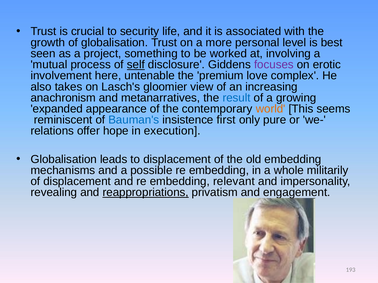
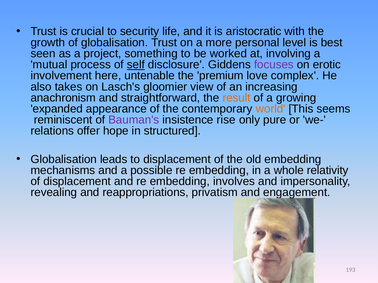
associated: associated -> aristocratic (254, 31)
metanarratives: metanarratives -> straightforward (161, 98)
result colour: blue -> orange (237, 98)
Bauman's colour: blue -> purple (134, 120)
first: first -> rise (226, 120)
execution: execution -> structured (172, 131)
militarily: militarily -> relativity (328, 171)
relevant: relevant -> involves (234, 182)
reappropriations underline: present -> none (146, 193)
